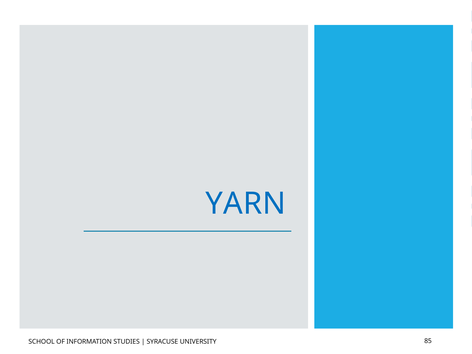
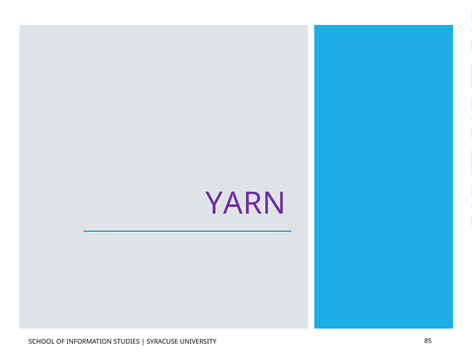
YARN colour: blue -> purple (246, 204)
